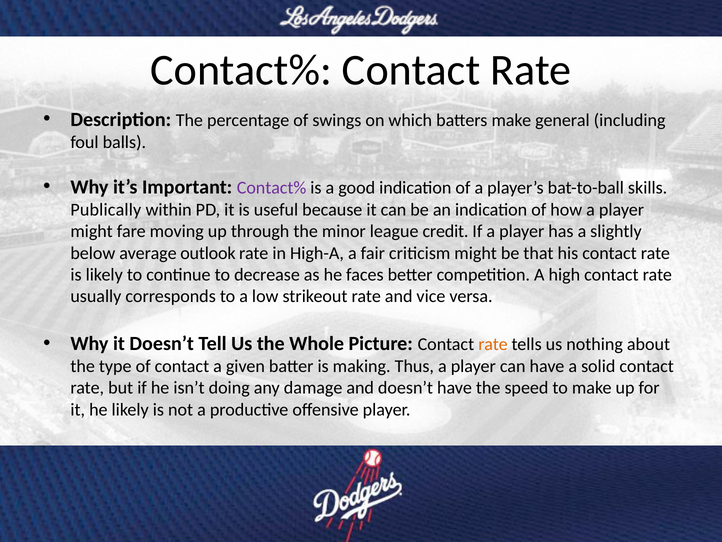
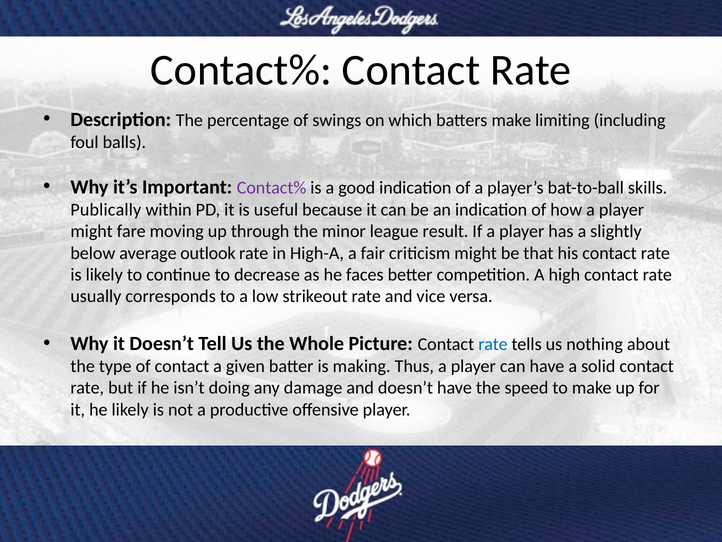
general: general -> limiting (562, 120)
credit: credit -> result (446, 231)
rate colour: orange -> blue (493, 344)
